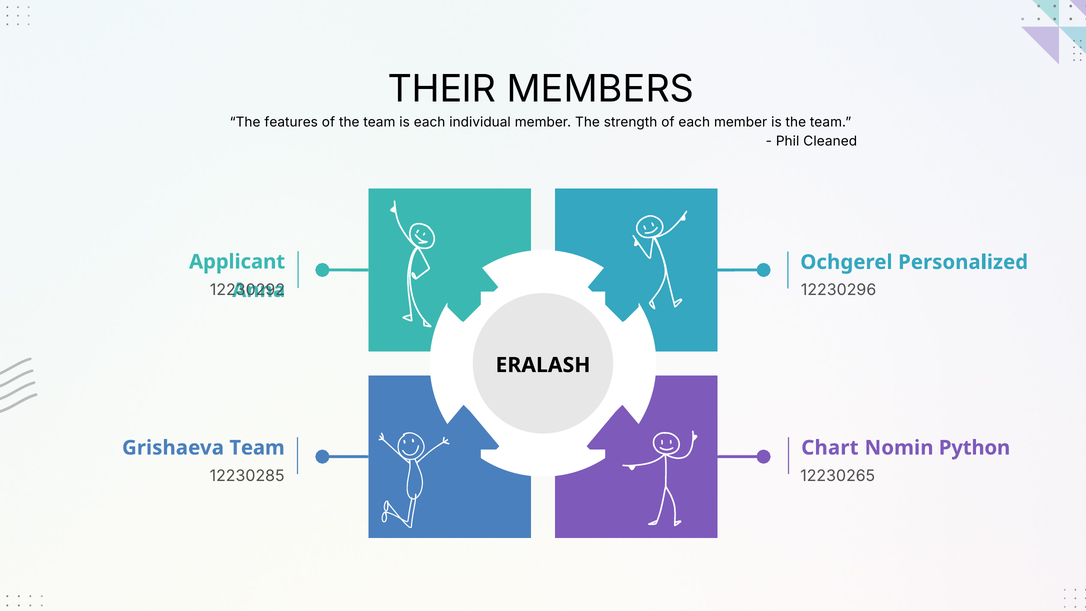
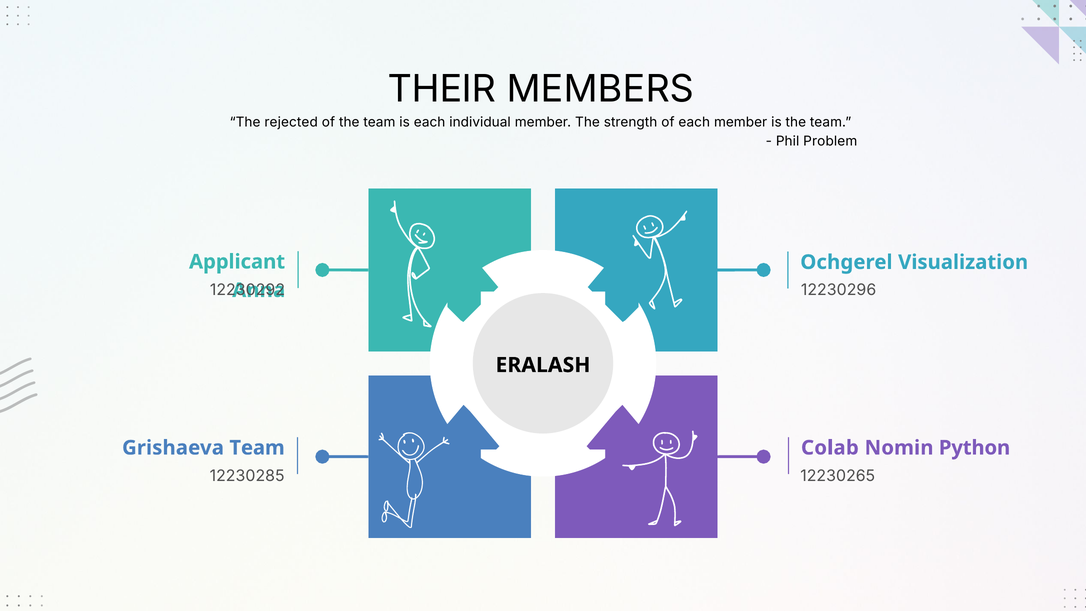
features: features -> rejected (291, 122)
Cleaned: Cleaned -> Problem (830, 141)
Personalized: Personalized -> Visualization (963, 262)
Chart: Chart -> Colab (830, 448)
